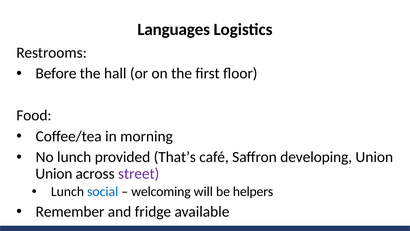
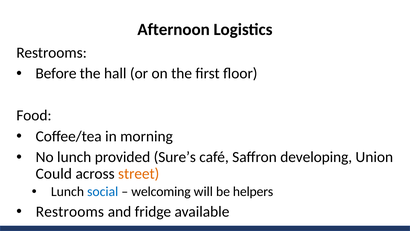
Languages: Languages -> Afternoon (174, 30)
That’s: That’s -> Sure’s (175, 157)
Union: Union -> Could (54, 174)
street colour: purple -> orange (139, 174)
Remember: Remember -> Restrooms (70, 211)
